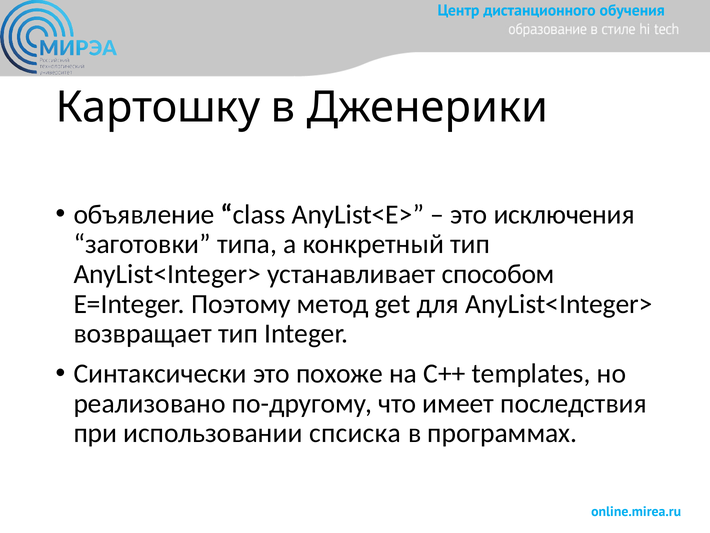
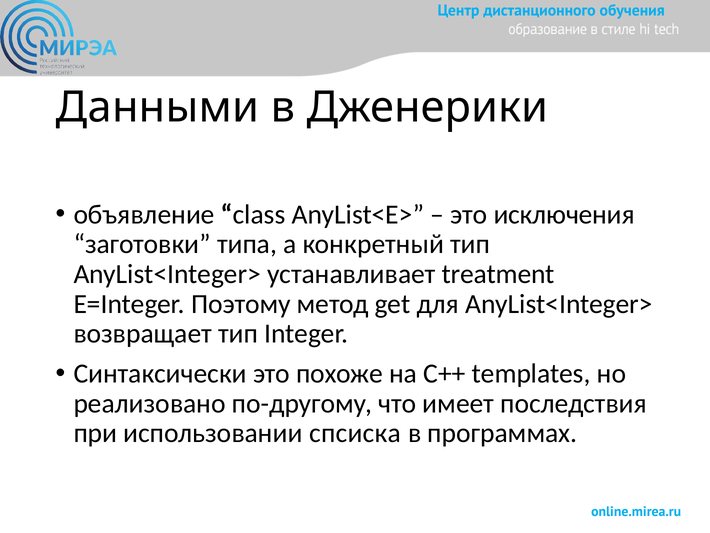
Картошку: Картошку -> Данными (158, 107)
способом: способом -> treatment (498, 274)
